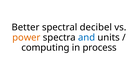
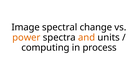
Better: Better -> Image (26, 28)
decibel: decibel -> change (96, 28)
and colour: blue -> orange (87, 38)
